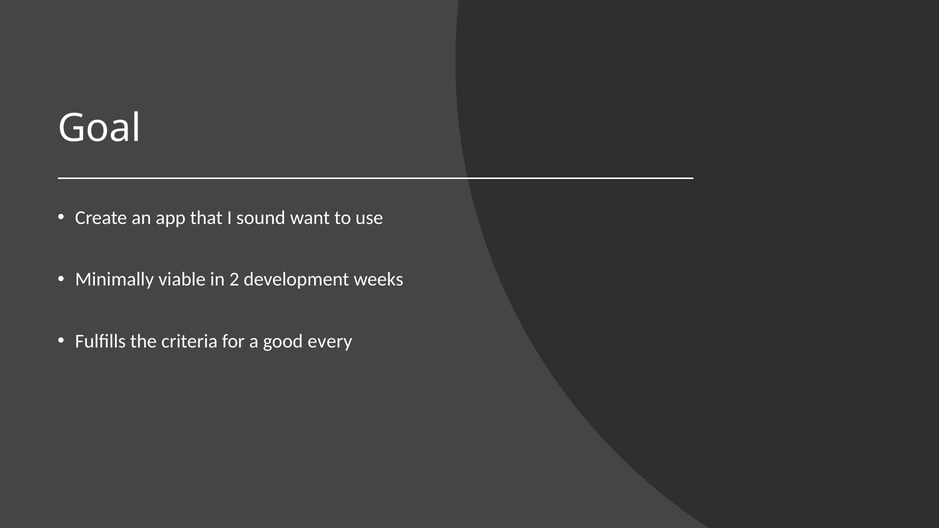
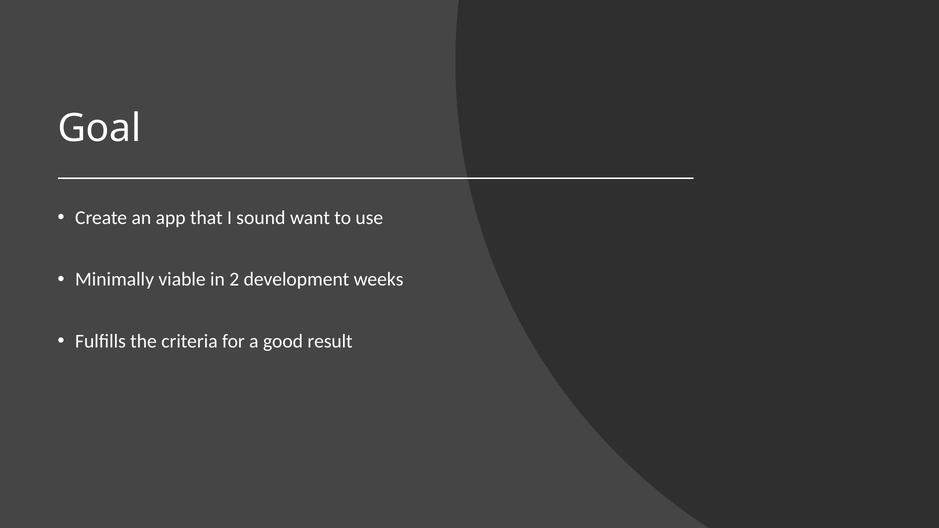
every: every -> result (330, 341)
